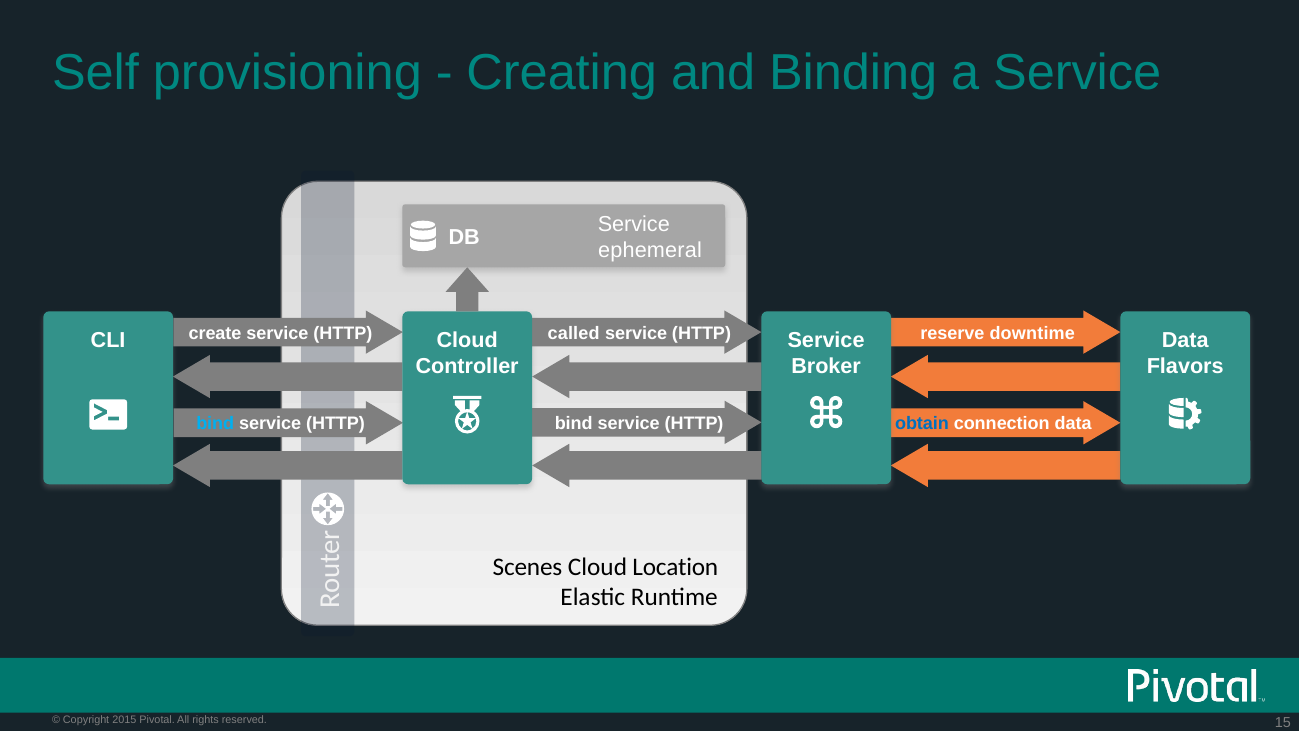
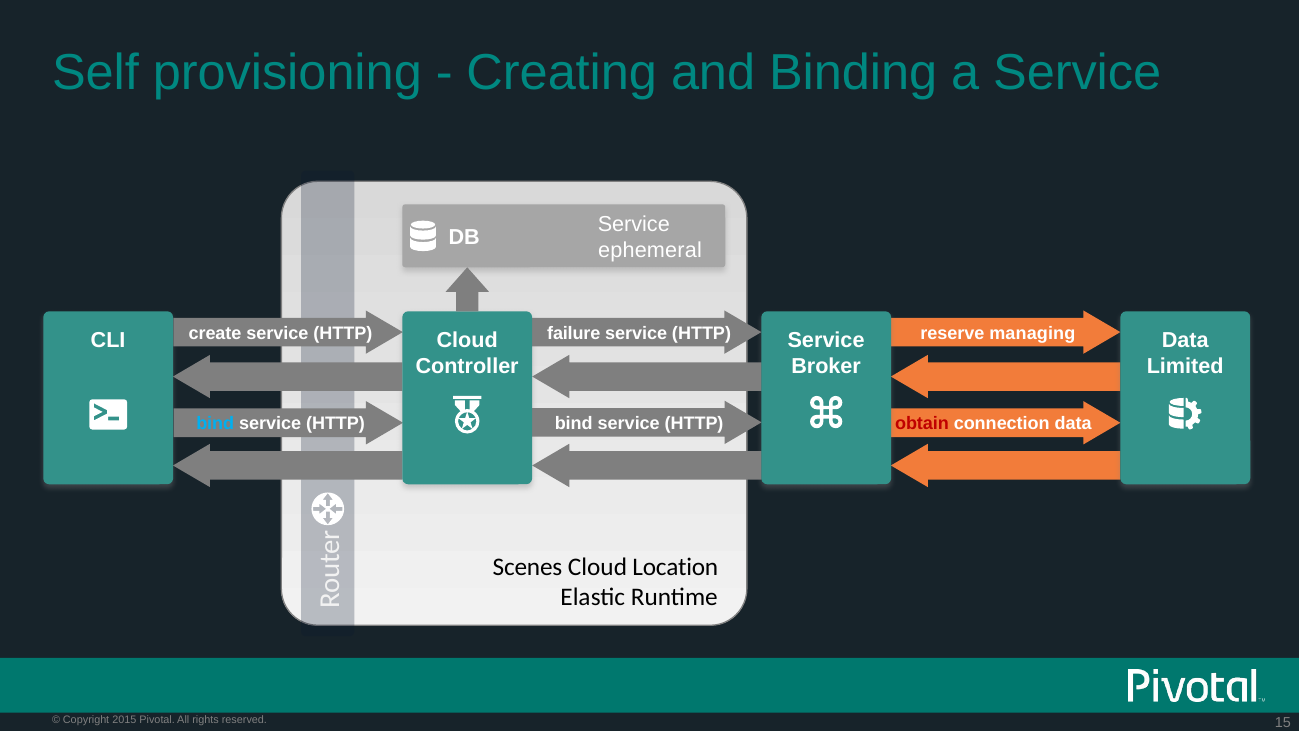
called: called -> failure (574, 333)
downtime: downtime -> managing (1032, 333)
Flavors: Flavors -> Limited (1185, 366)
obtain colour: blue -> red (922, 424)
